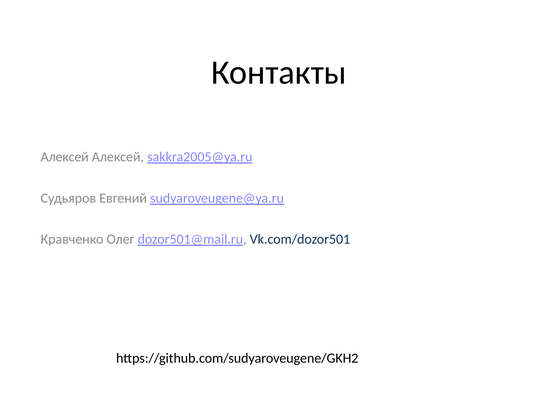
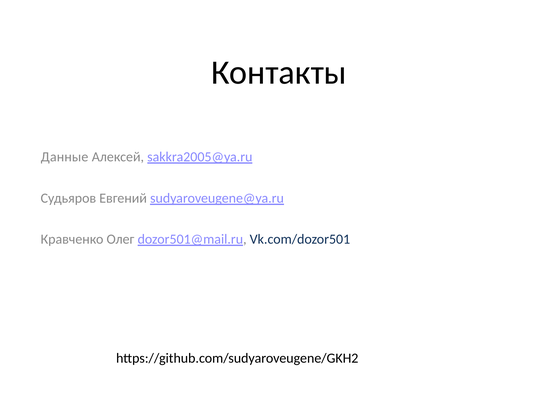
Алексей: Алексей -> Данные (65, 157)
